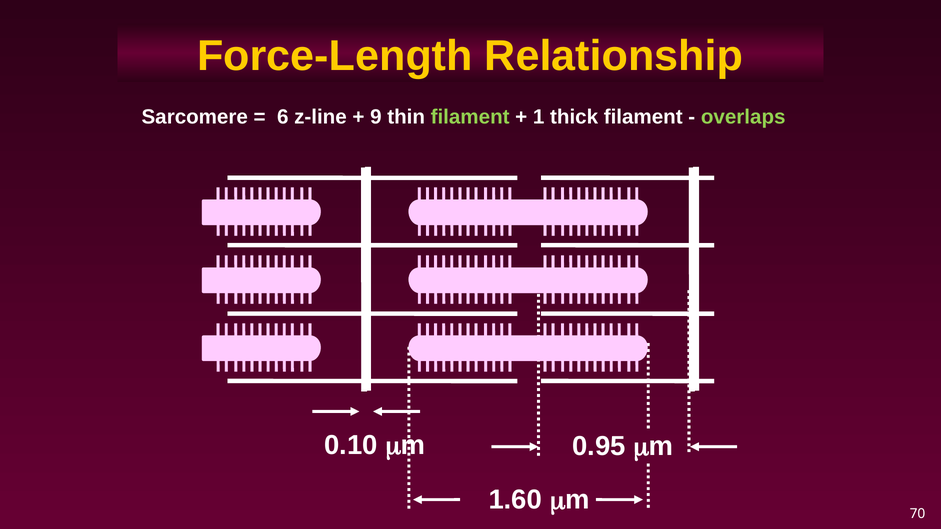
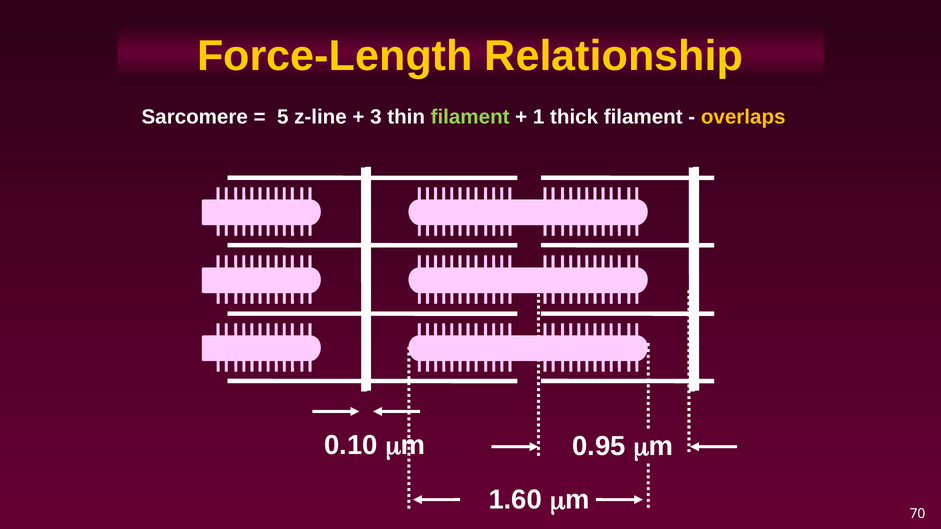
6: 6 -> 5 (283, 117)
9: 9 -> 3 (376, 117)
overlaps colour: light green -> yellow (743, 117)
